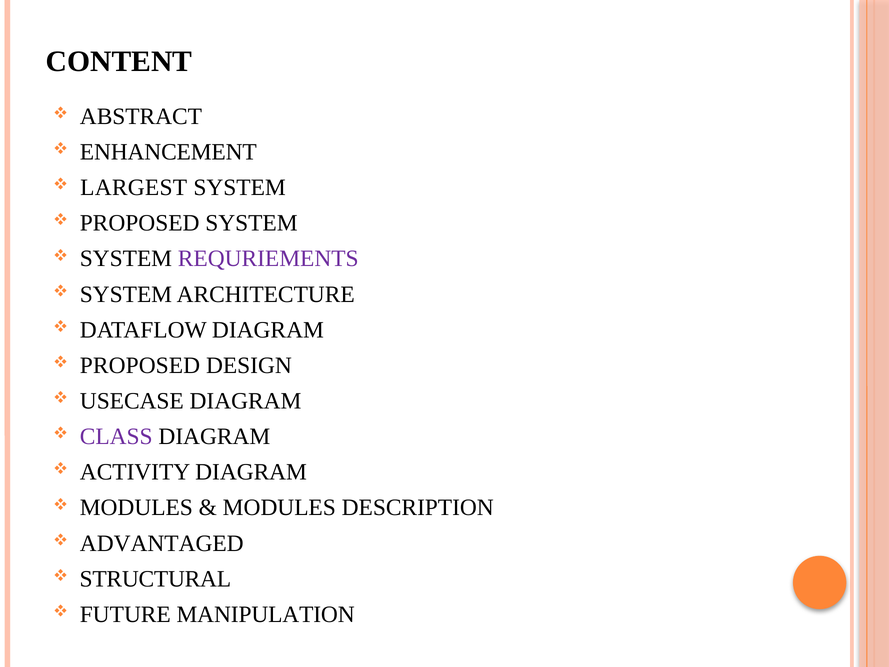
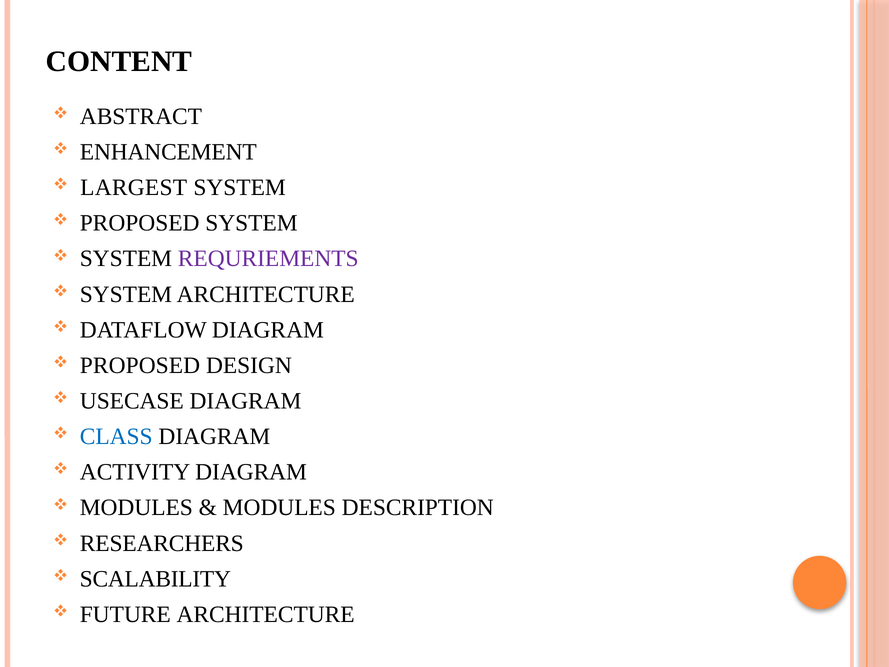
CLASS colour: purple -> blue (116, 436)
ADVANTAGED: ADVANTAGED -> RESEARCHERS (162, 543)
STRUCTURAL: STRUCTURAL -> SCALABILITY (155, 579)
FUTURE MANIPULATION: MANIPULATION -> ARCHITECTURE (266, 614)
